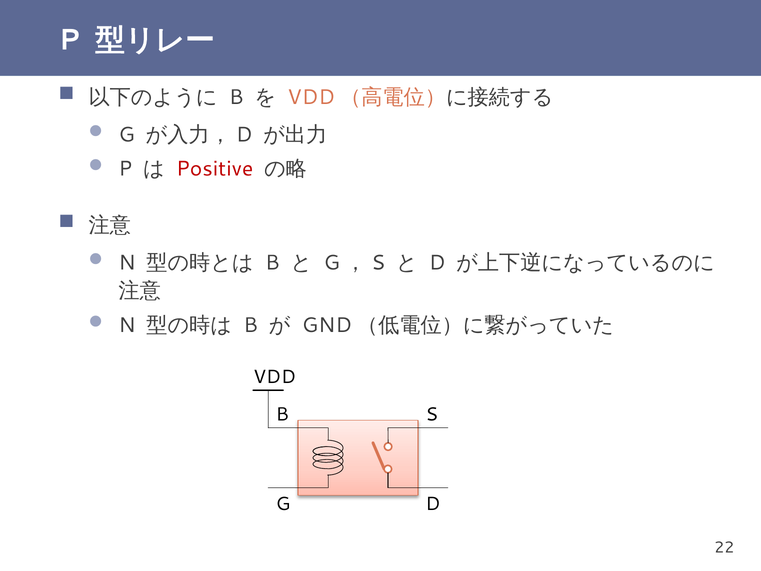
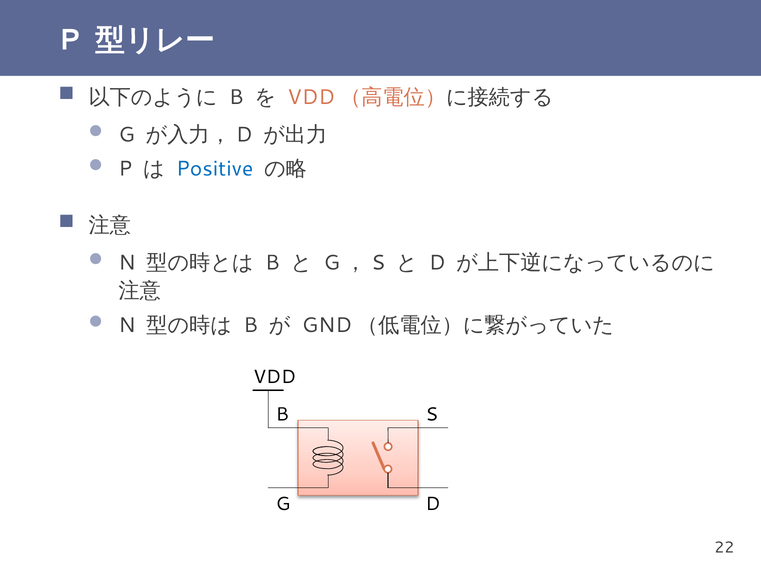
Positive colour: red -> blue (215, 169)
